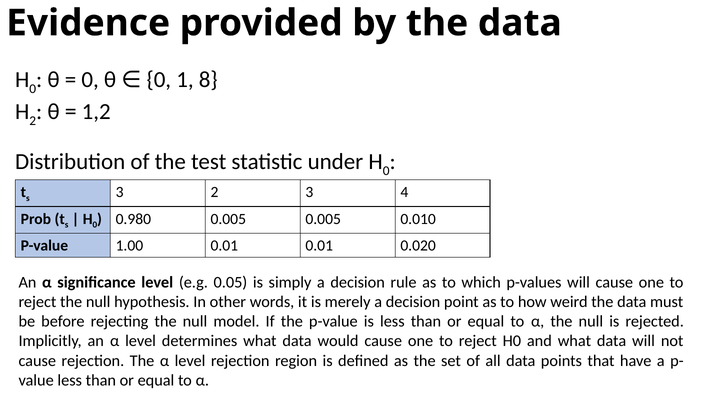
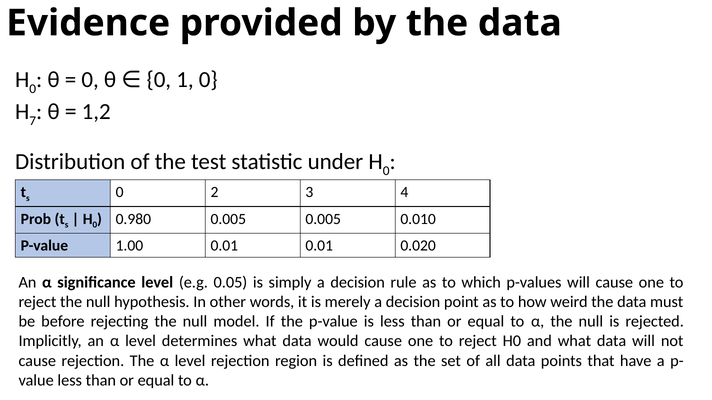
1 8: 8 -> 0 (208, 80)
2: 2 -> 7 (33, 121)
3: 3 -> 0 (120, 193)
